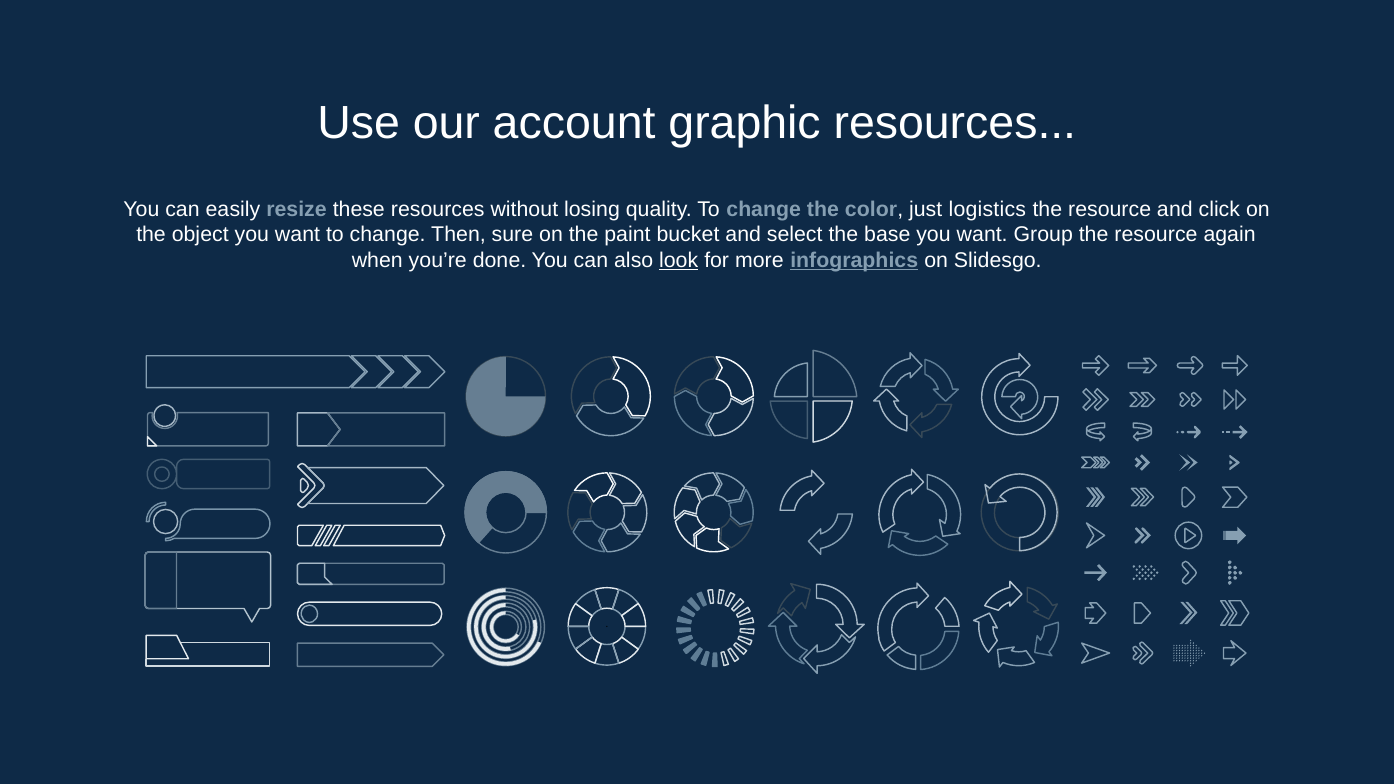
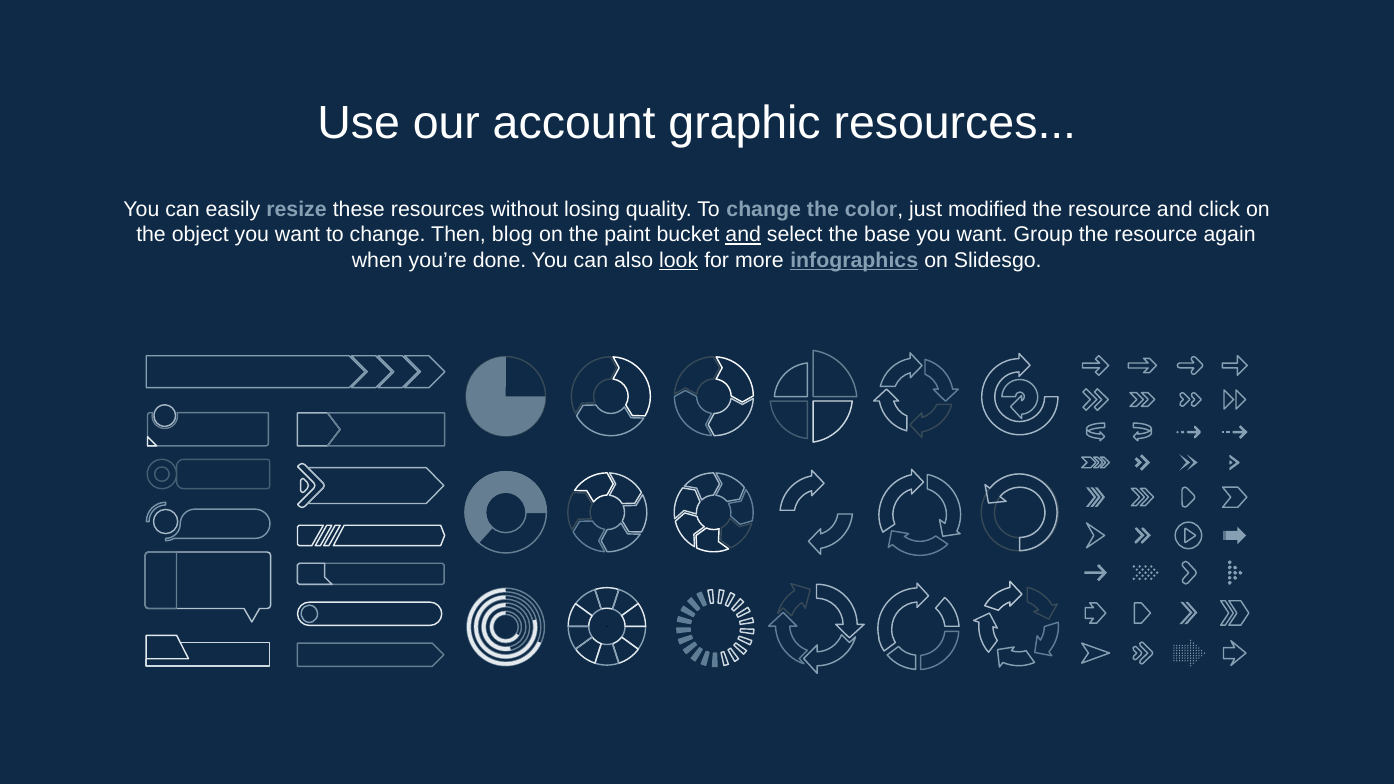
logistics: logistics -> modified (988, 209)
sure: sure -> blog (512, 235)
and underline: none -> present (743, 235)
